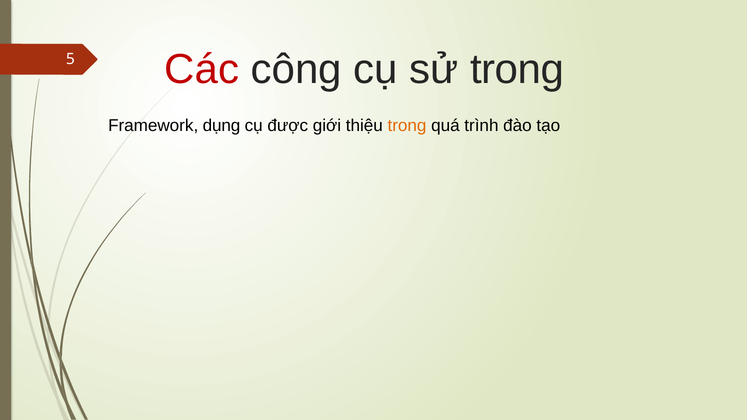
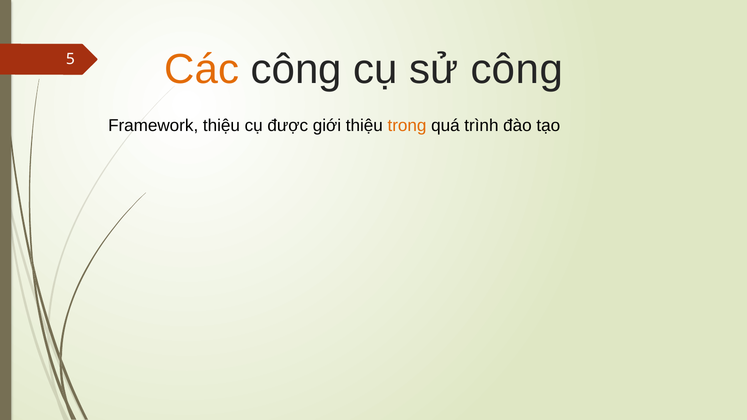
Các colour: red -> orange (202, 69)
sử trong: trong -> công (517, 69)
Framework dụng: dụng -> thiệu (221, 126)
